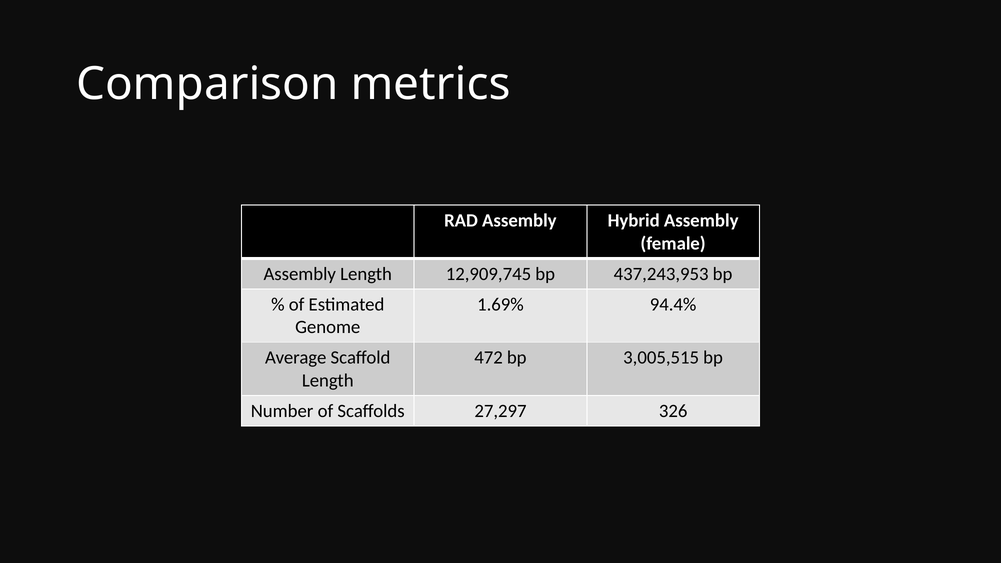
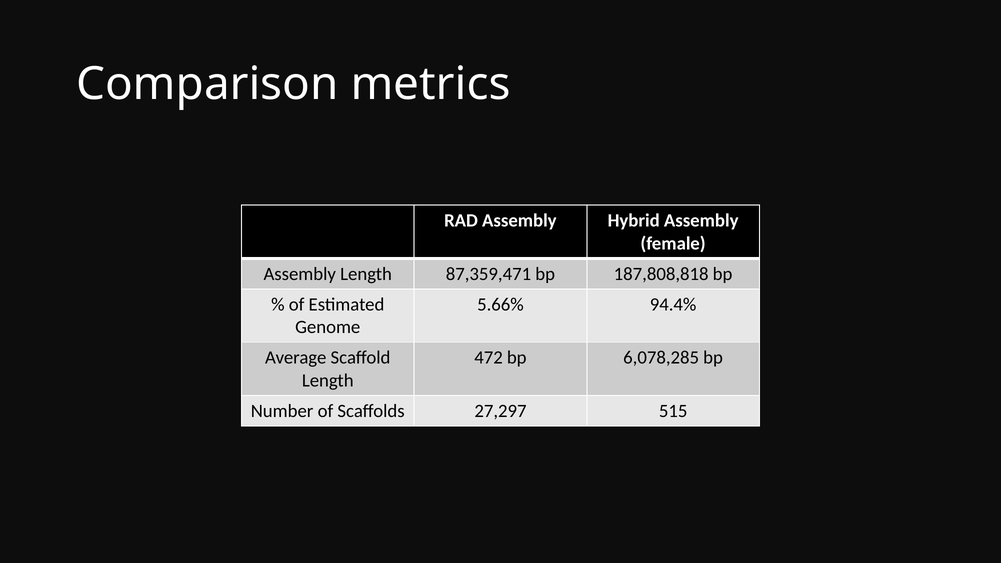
12,909,745: 12,909,745 -> 87,359,471 (488, 274)
437,243,953: 437,243,953 -> 187,808,818 (661, 274)
1.69%: 1.69% -> 5.66% (500, 304)
3,005,515: 3,005,515 -> 6,078,285 (661, 358)
326: 326 -> 515 (673, 411)
